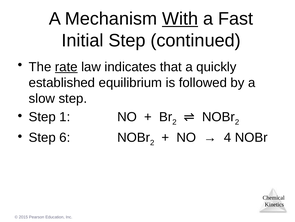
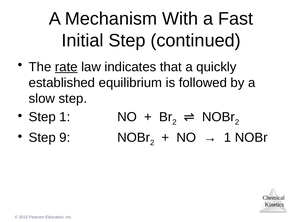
With underline: present -> none (180, 19)
6: 6 -> 9 (65, 137)
4: 4 -> 1 (227, 137)
